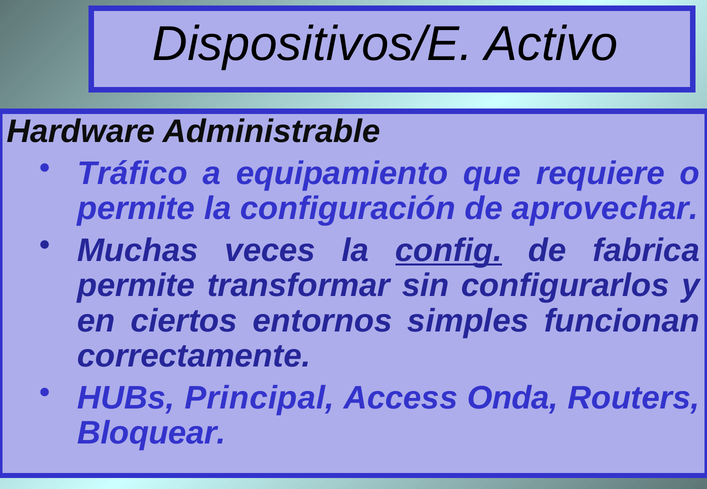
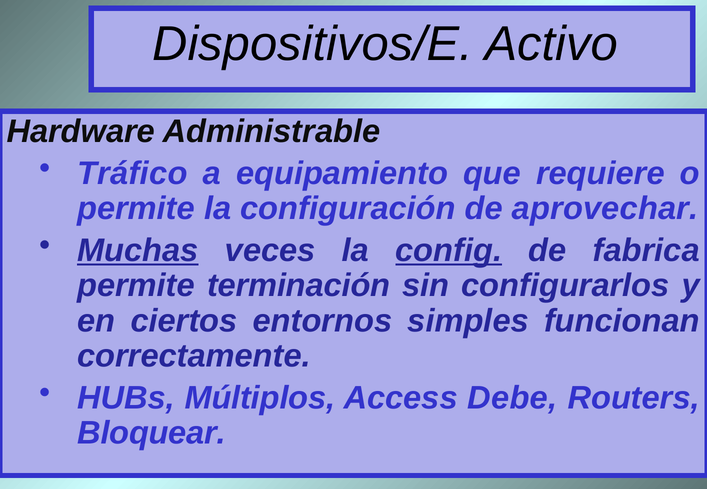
Muchas underline: none -> present (138, 251)
transformar: transformar -> terminación (299, 286)
Principal: Principal -> Múltiplos (260, 398)
Onda: Onda -> Debe (512, 398)
